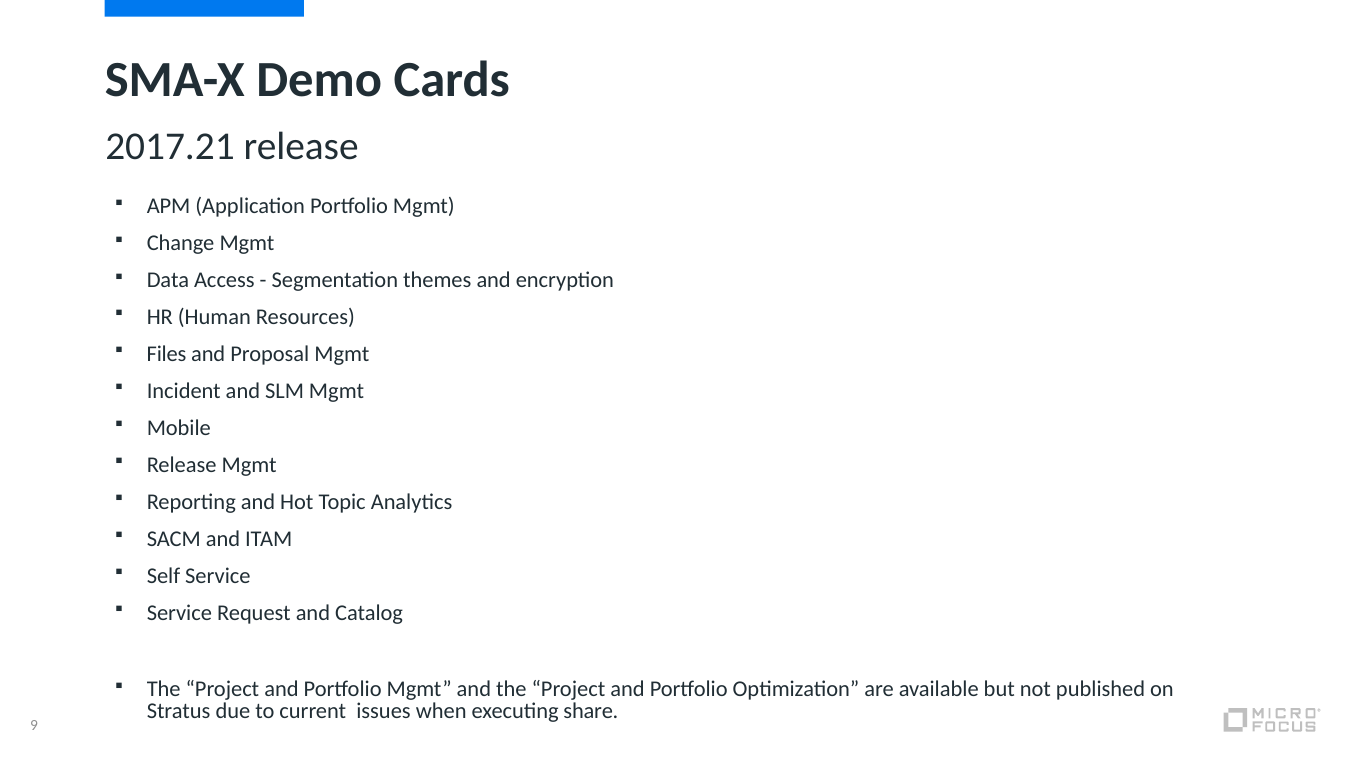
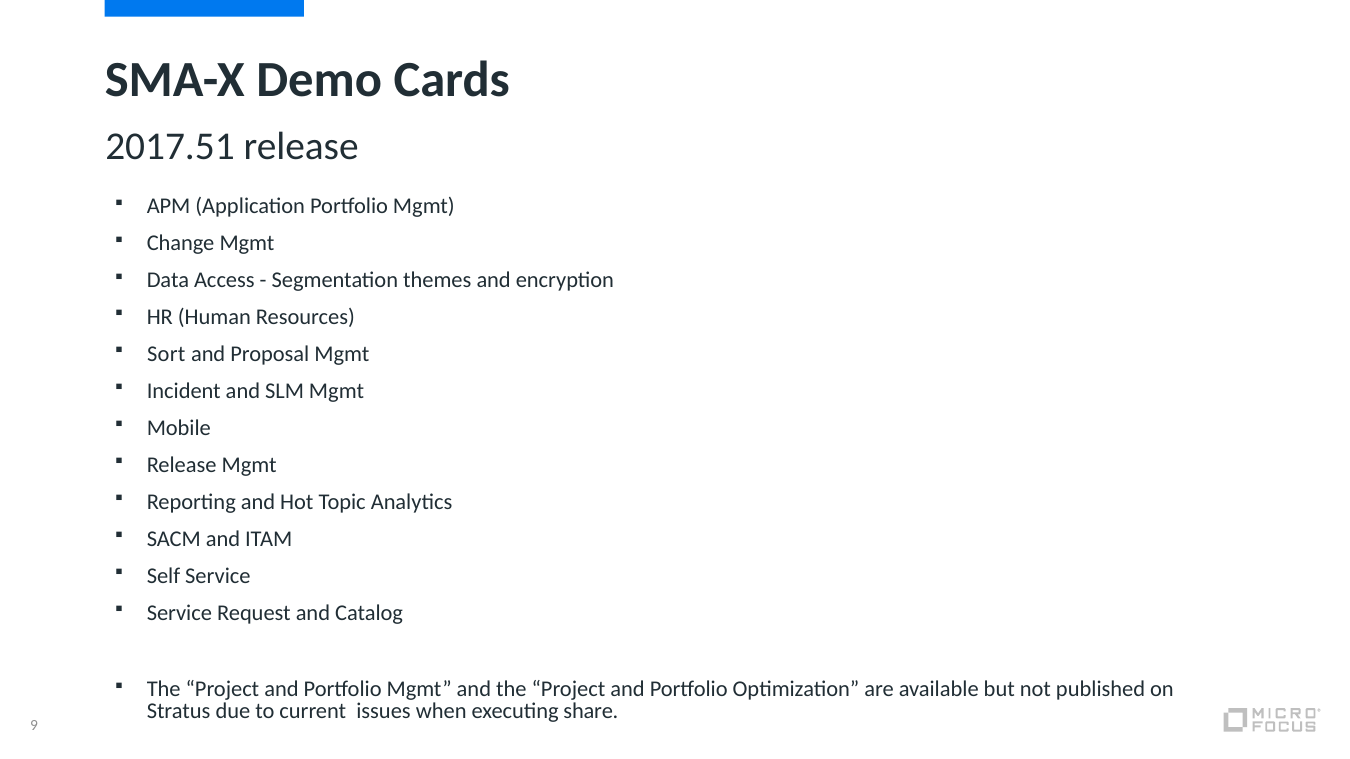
2017.21: 2017.21 -> 2017.51 (170, 146)
Files: Files -> Sort (166, 354)
